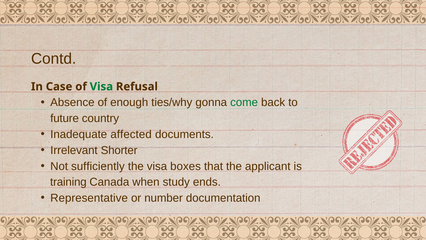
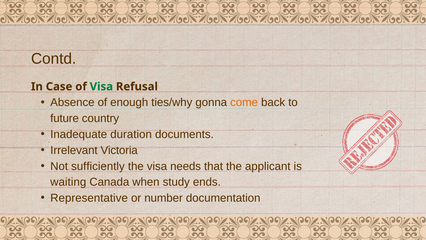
come colour: green -> orange (244, 102)
affected: affected -> duration (131, 134)
Shorter: Shorter -> Victoria (119, 150)
boxes: boxes -> needs (186, 166)
training: training -> waiting (68, 182)
